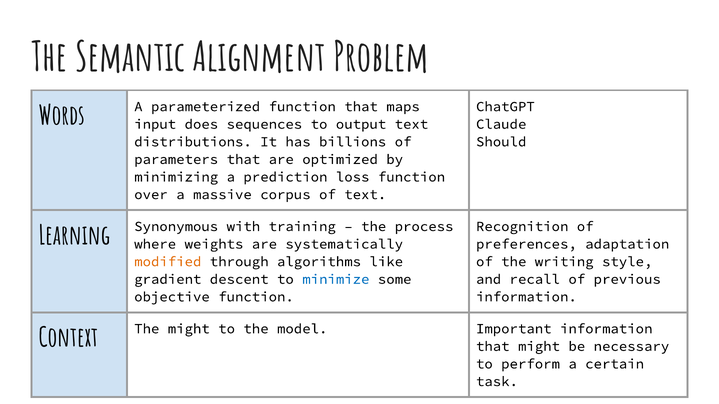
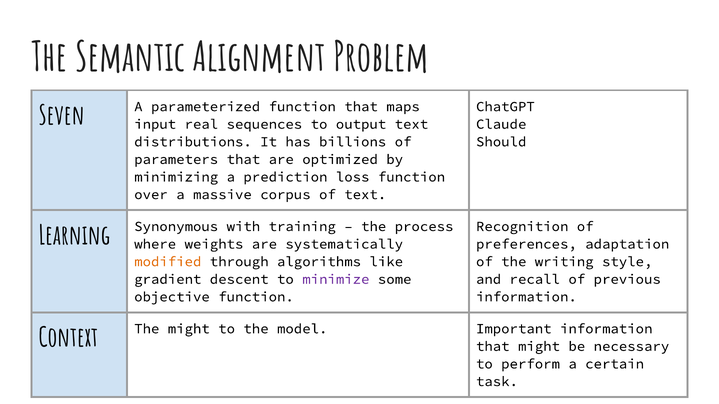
Words: Words -> Seven (62, 116)
does: does -> real (201, 124)
minimize colour: blue -> purple (336, 279)
